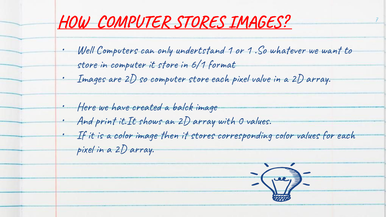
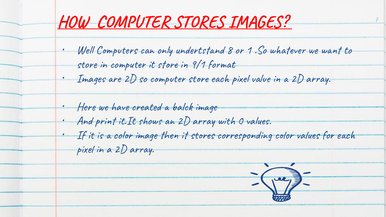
undertstand 1: 1 -> 8 (229, 50)
6/1: 6/1 -> 9/1 (198, 64)
